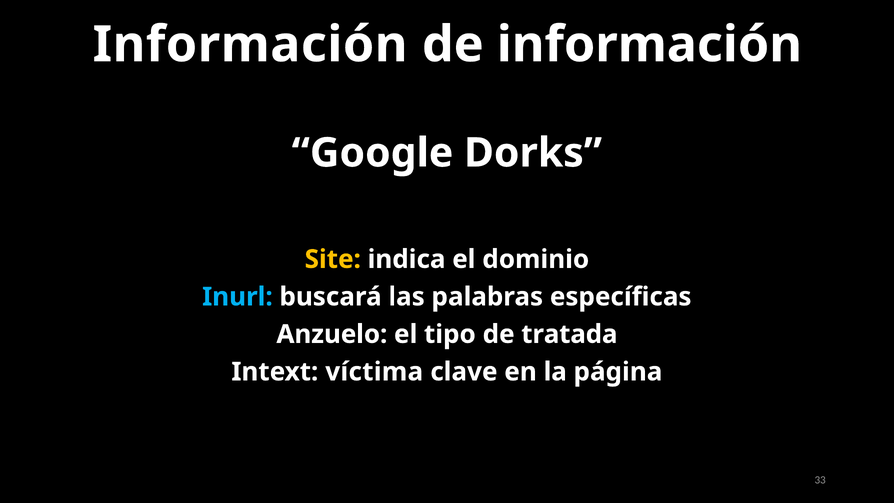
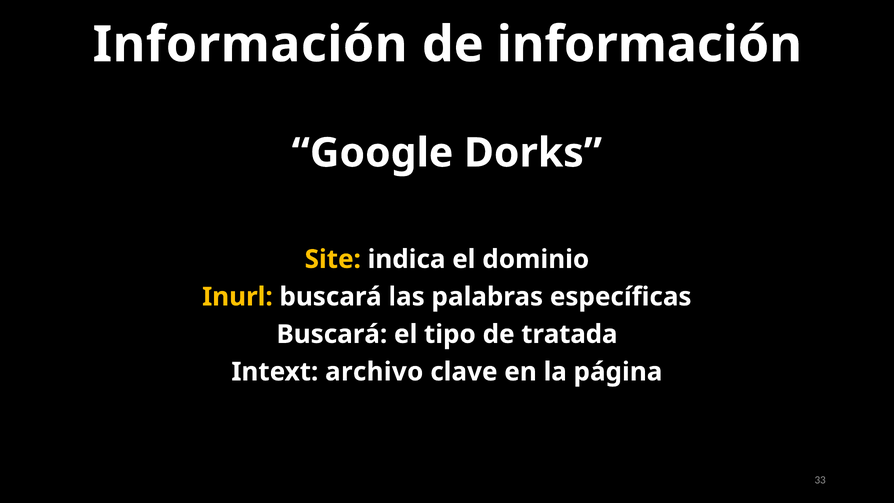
Inurl colour: light blue -> yellow (237, 297)
Anzuelo: Anzuelo -> Buscará (332, 334)
víctima: víctima -> archivo (374, 372)
